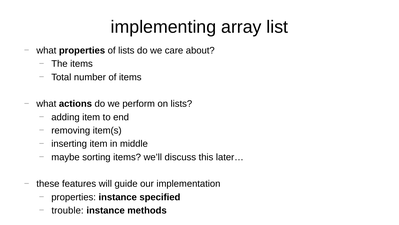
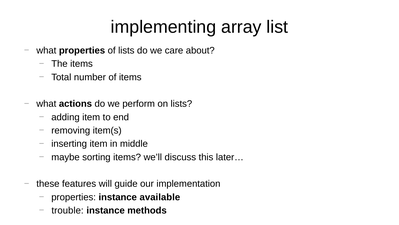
specified: specified -> available (160, 197)
